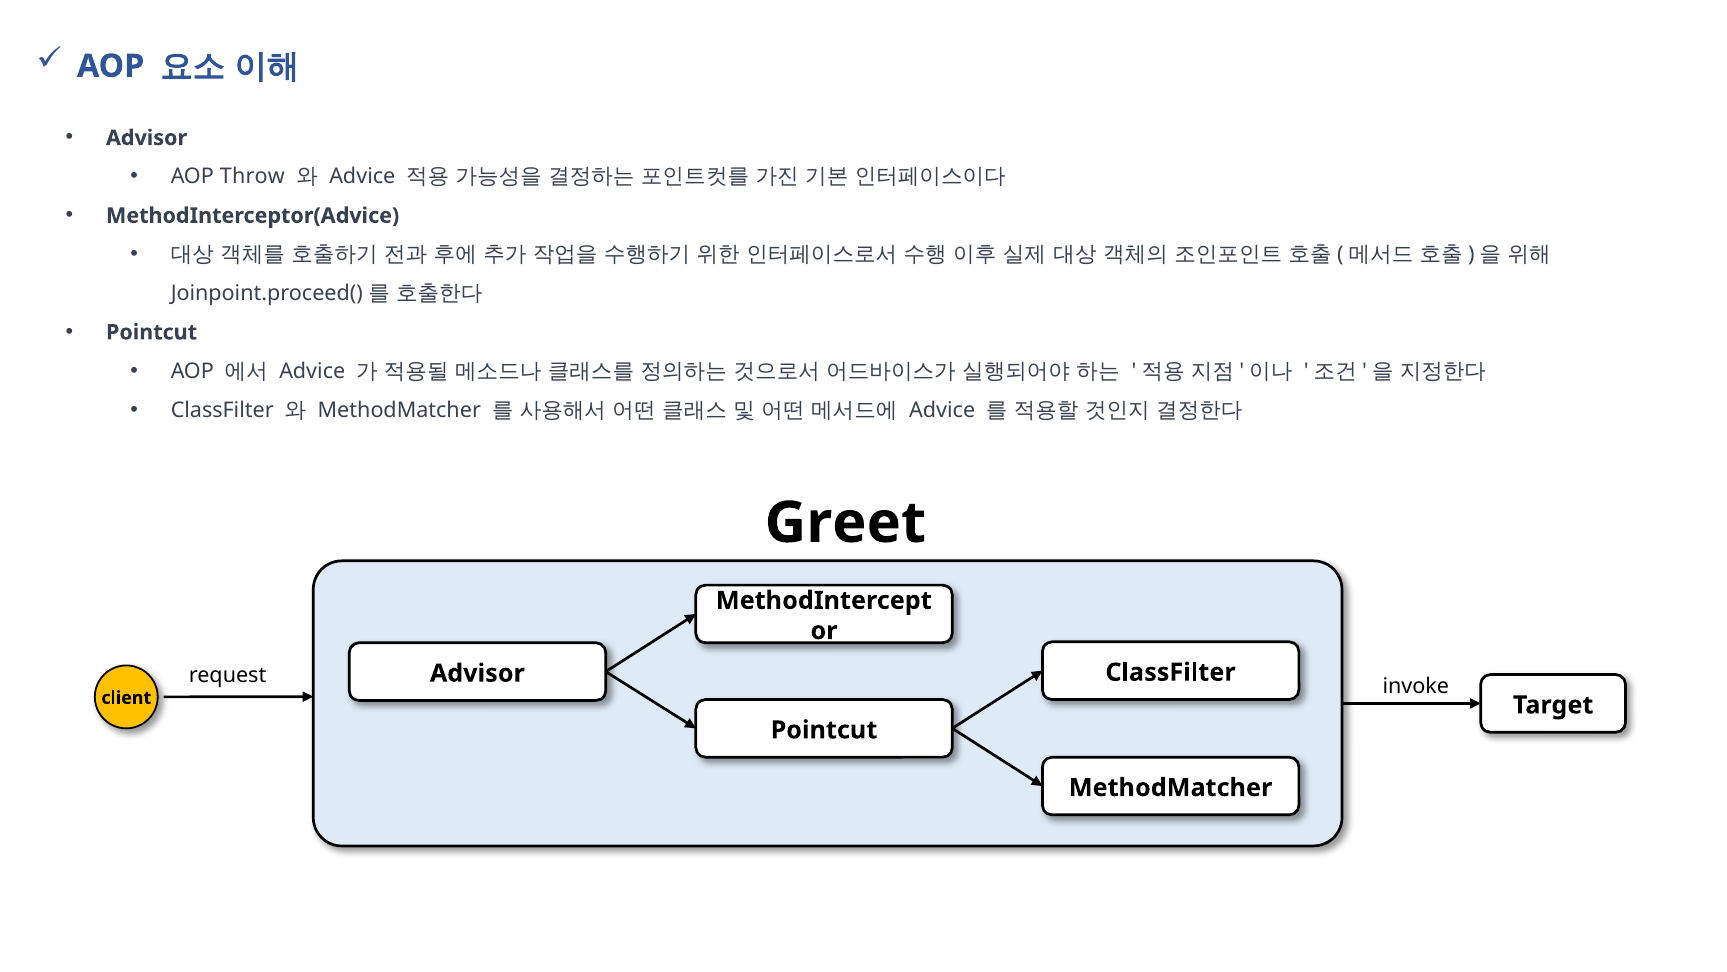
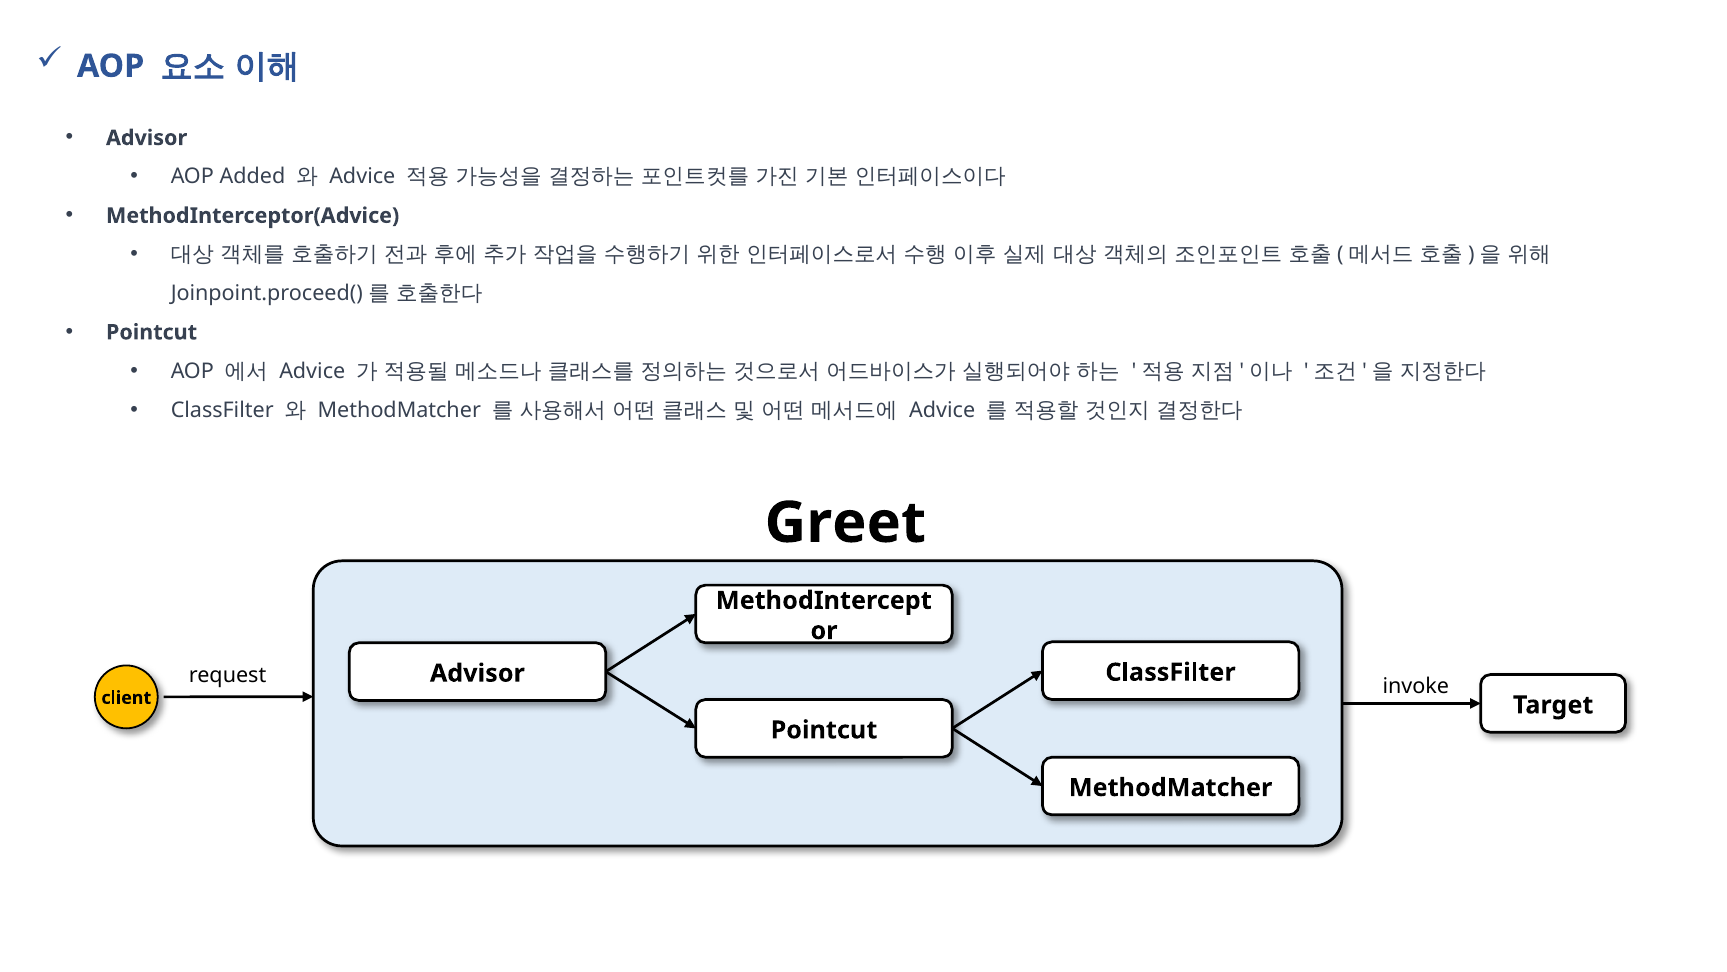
Throw: Throw -> Added (252, 177)
